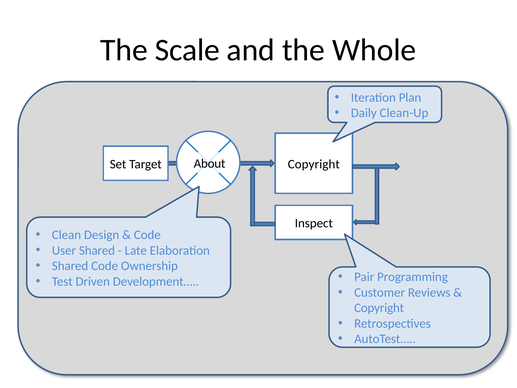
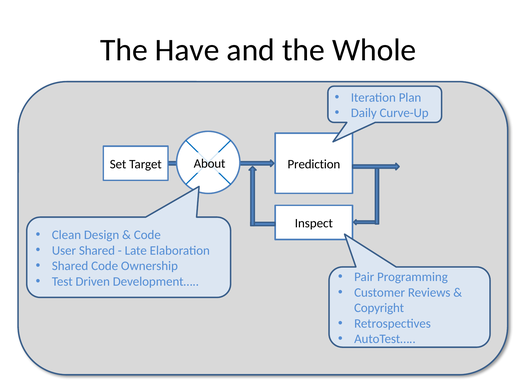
Scale: Scale -> Have (187, 50)
Clean-Up: Clean-Up -> Curve-Up (404, 113)
Copyright: Copyright -> Prediction (314, 164)
